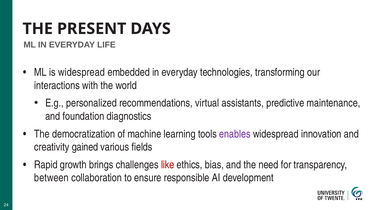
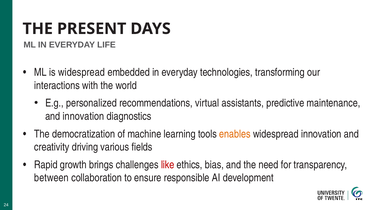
and foundation: foundation -> innovation (83, 116)
enables colour: purple -> orange (235, 134)
gained: gained -> driving (85, 147)
